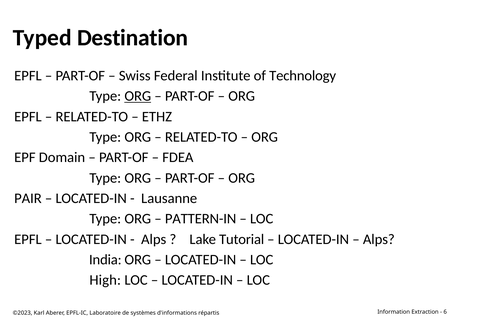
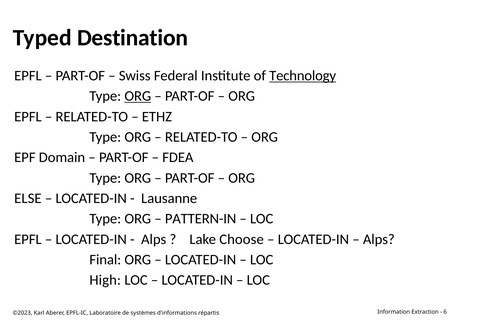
Technology underline: none -> present (303, 76)
PAIR: PAIR -> ELSE (28, 199)
Tutorial: Tutorial -> Choose (242, 240)
India: India -> Final (105, 260)
